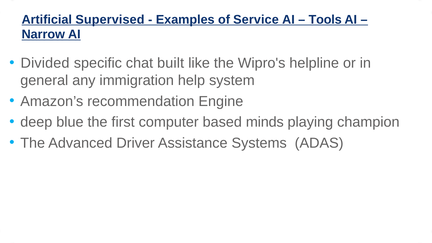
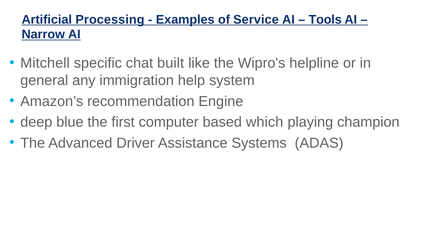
Supervised: Supervised -> Processing (110, 20)
Divided: Divided -> Mitchell (45, 63)
minds: minds -> which (265, 122)
